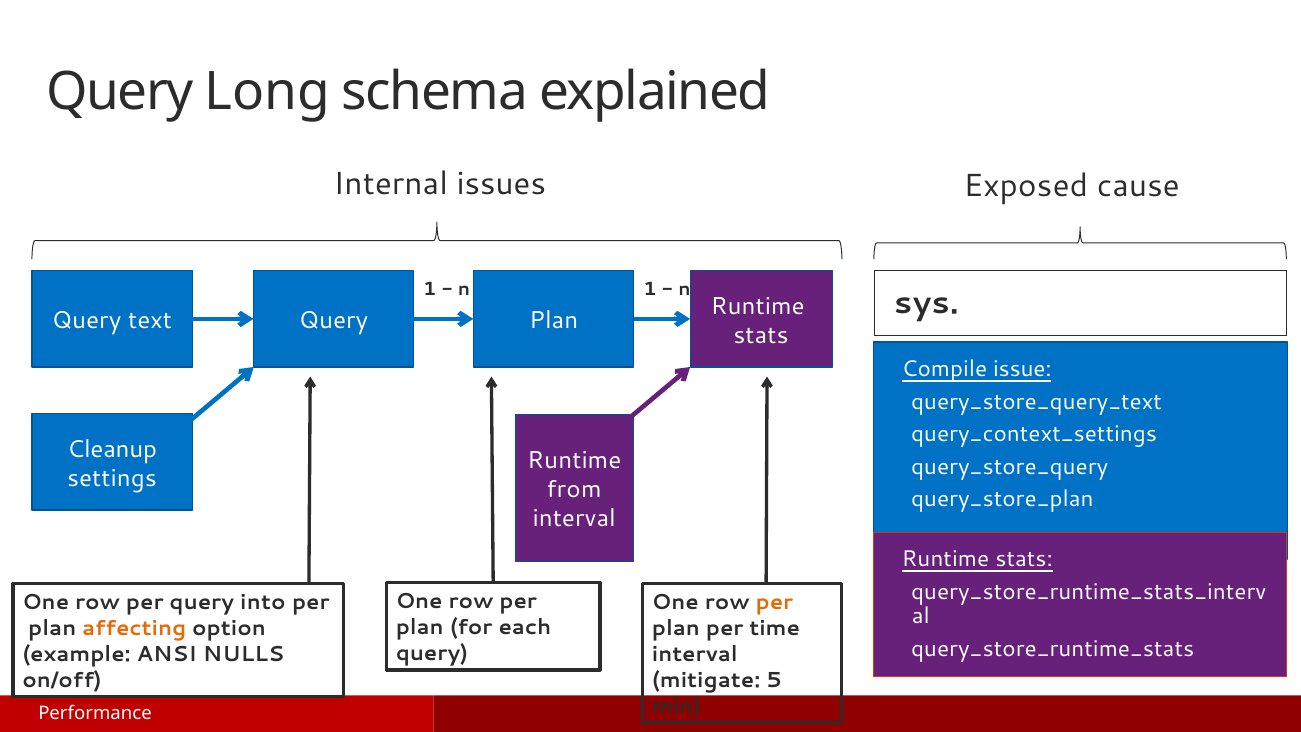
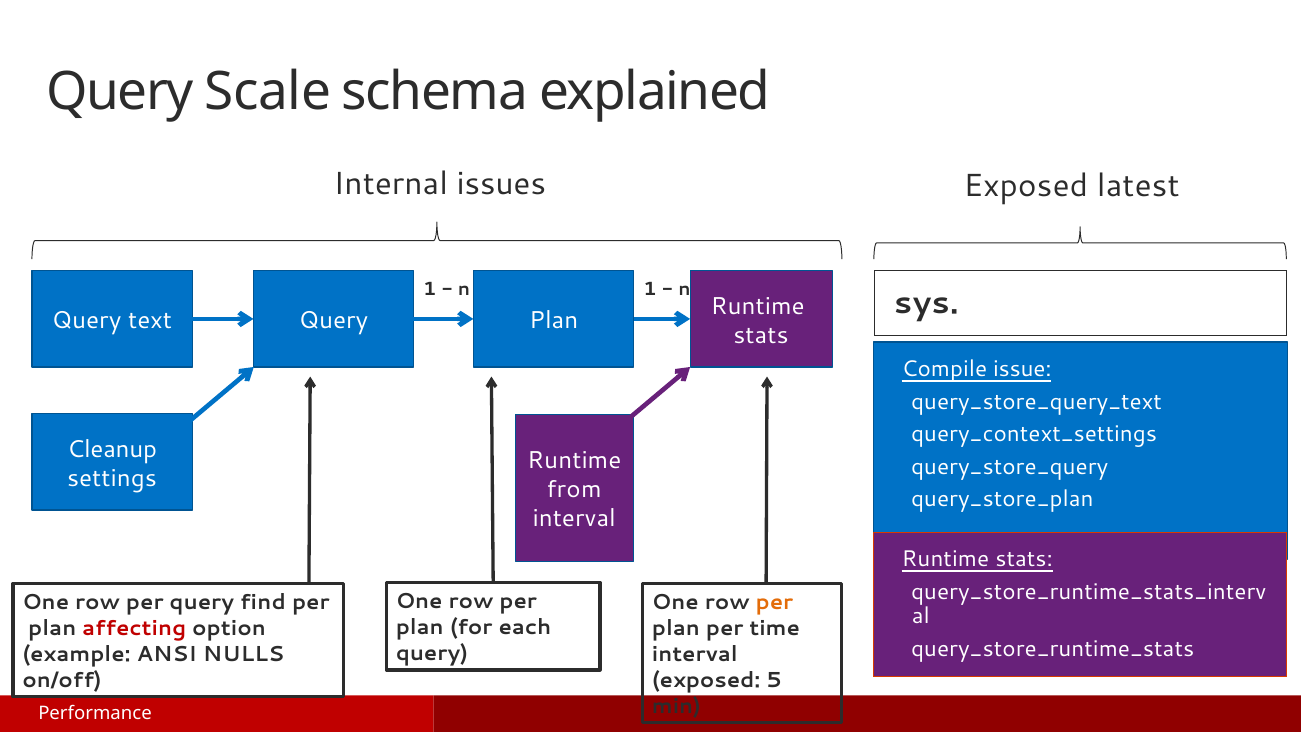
Long: Long -> Scale (268, 92)
cause: cause -> latest (1138, 186)
into: into -> find (263, 602)
affecting colour: orange -> red (134, 628)
mitigate: mitigate -> exposed (706, 680)
